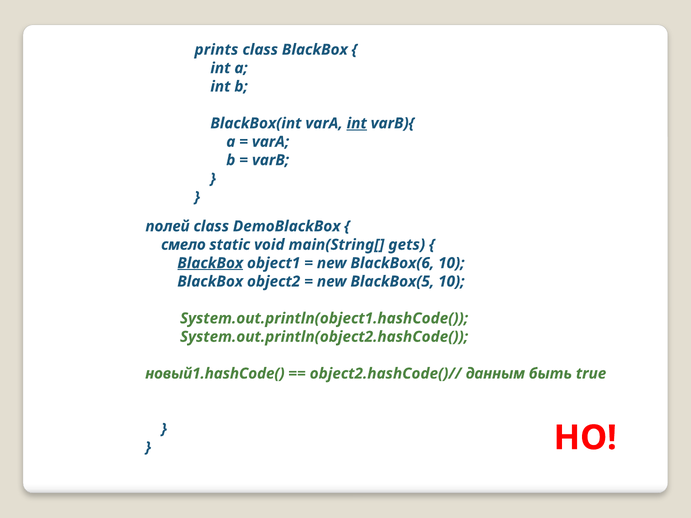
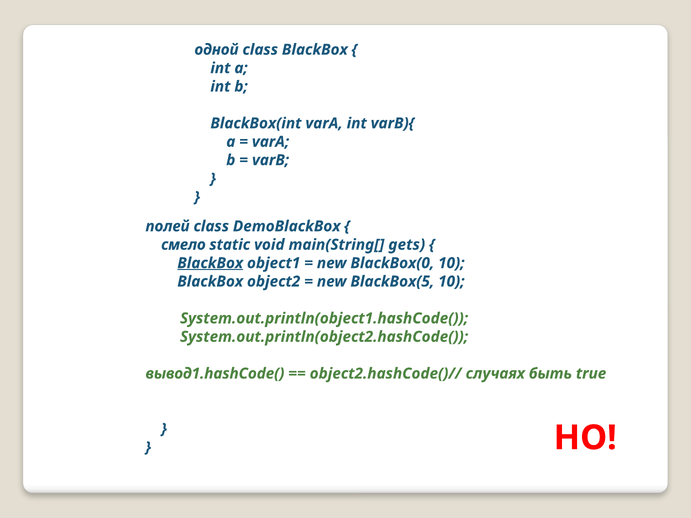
prints: prints -> одной (217, 50)
int underline: present -> none (357, 123)
BlackBox(6: BlackBox(6 -> BlackBox(0 (392, 263)
новый1.hashCode(: новый1.hashCode( -> вывод1.hashCode( (215, 374)
данным: данным -> случаях (495, 374)
